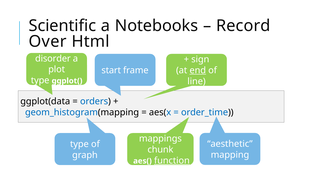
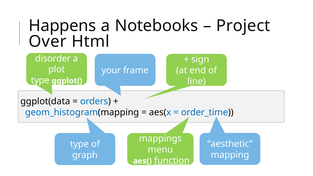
Scientific: Scientific -> Happens (62, 26)
Record: Record -> Project (243, 26)
start: start -> your (111, 70)
end underline: present -> none (198, 70)
chunk: chunk -> menu (160, 150)
